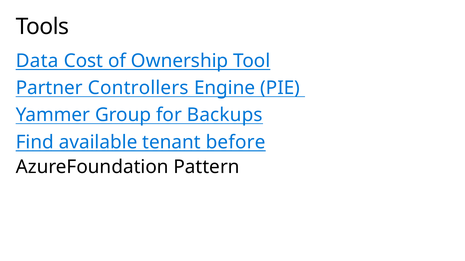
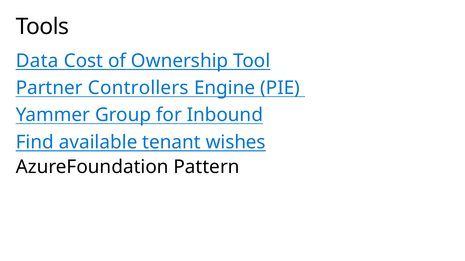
Backups: Backups -> Inbound (225, 115)
before: before -> wishes (236, 142)
